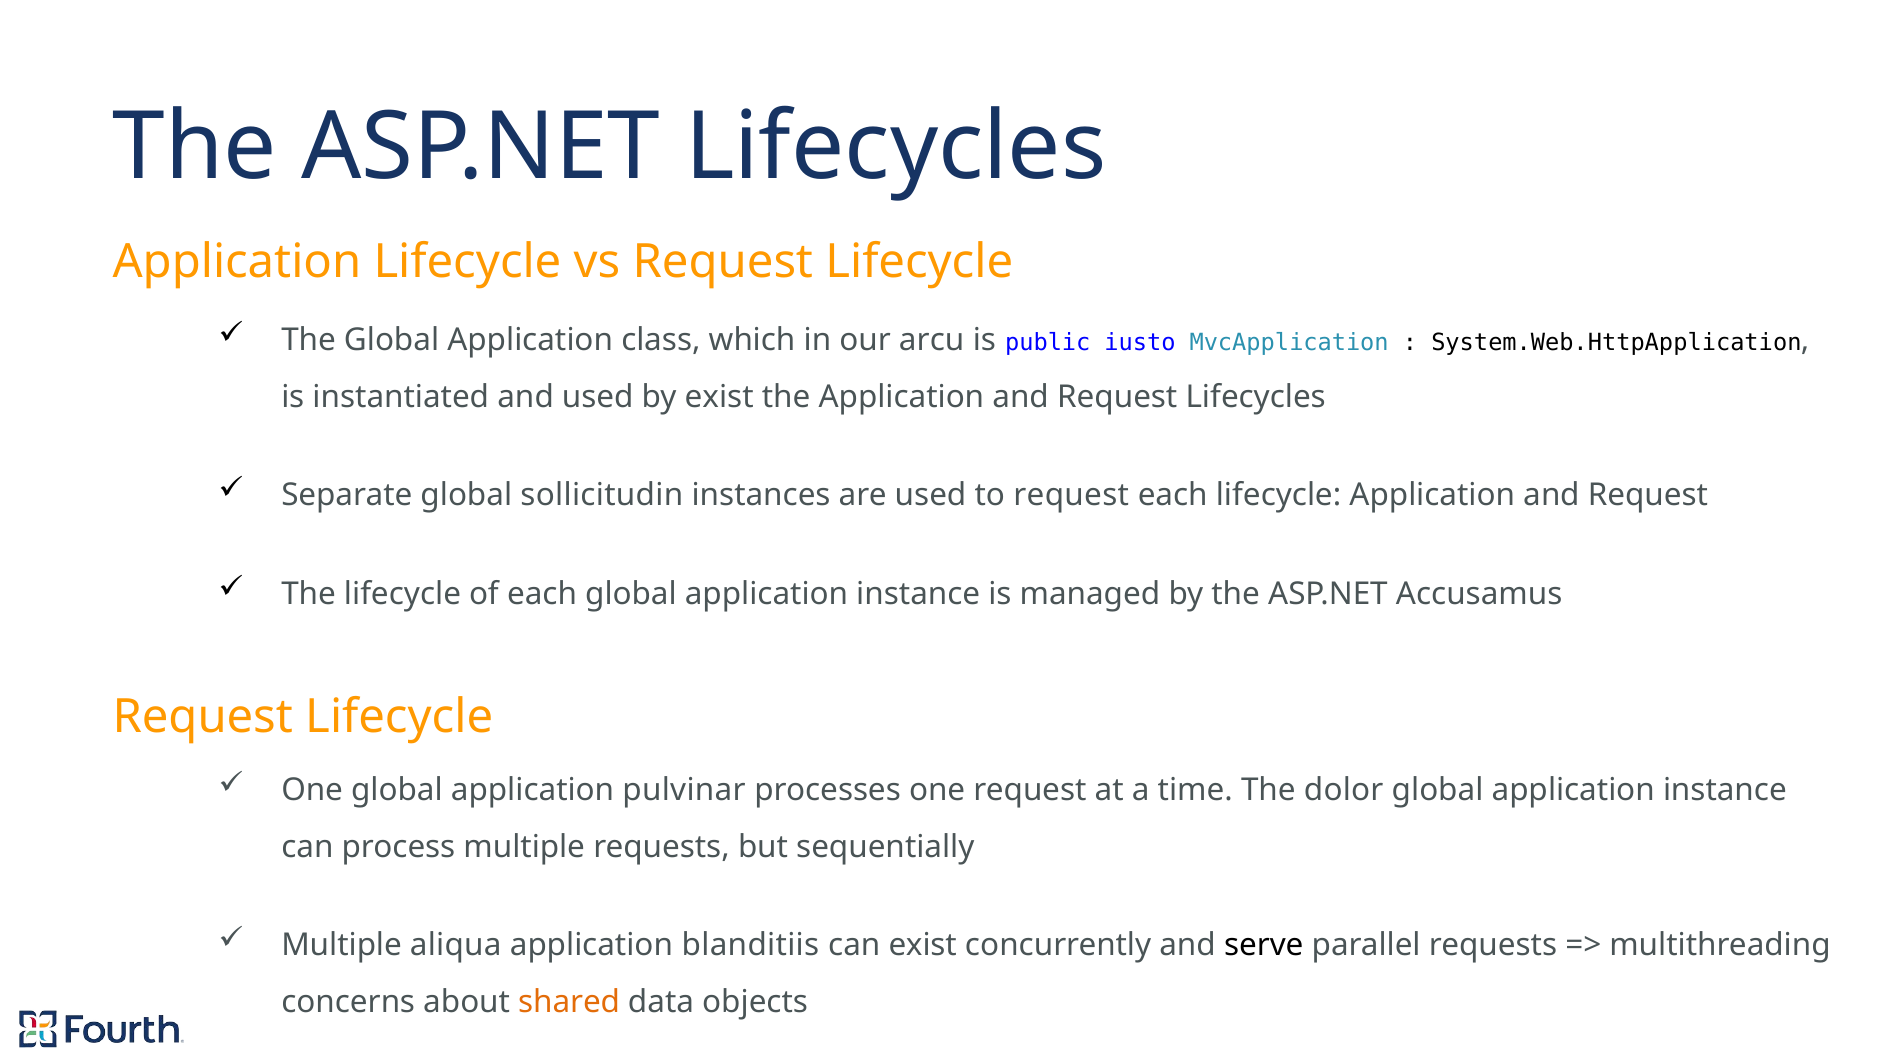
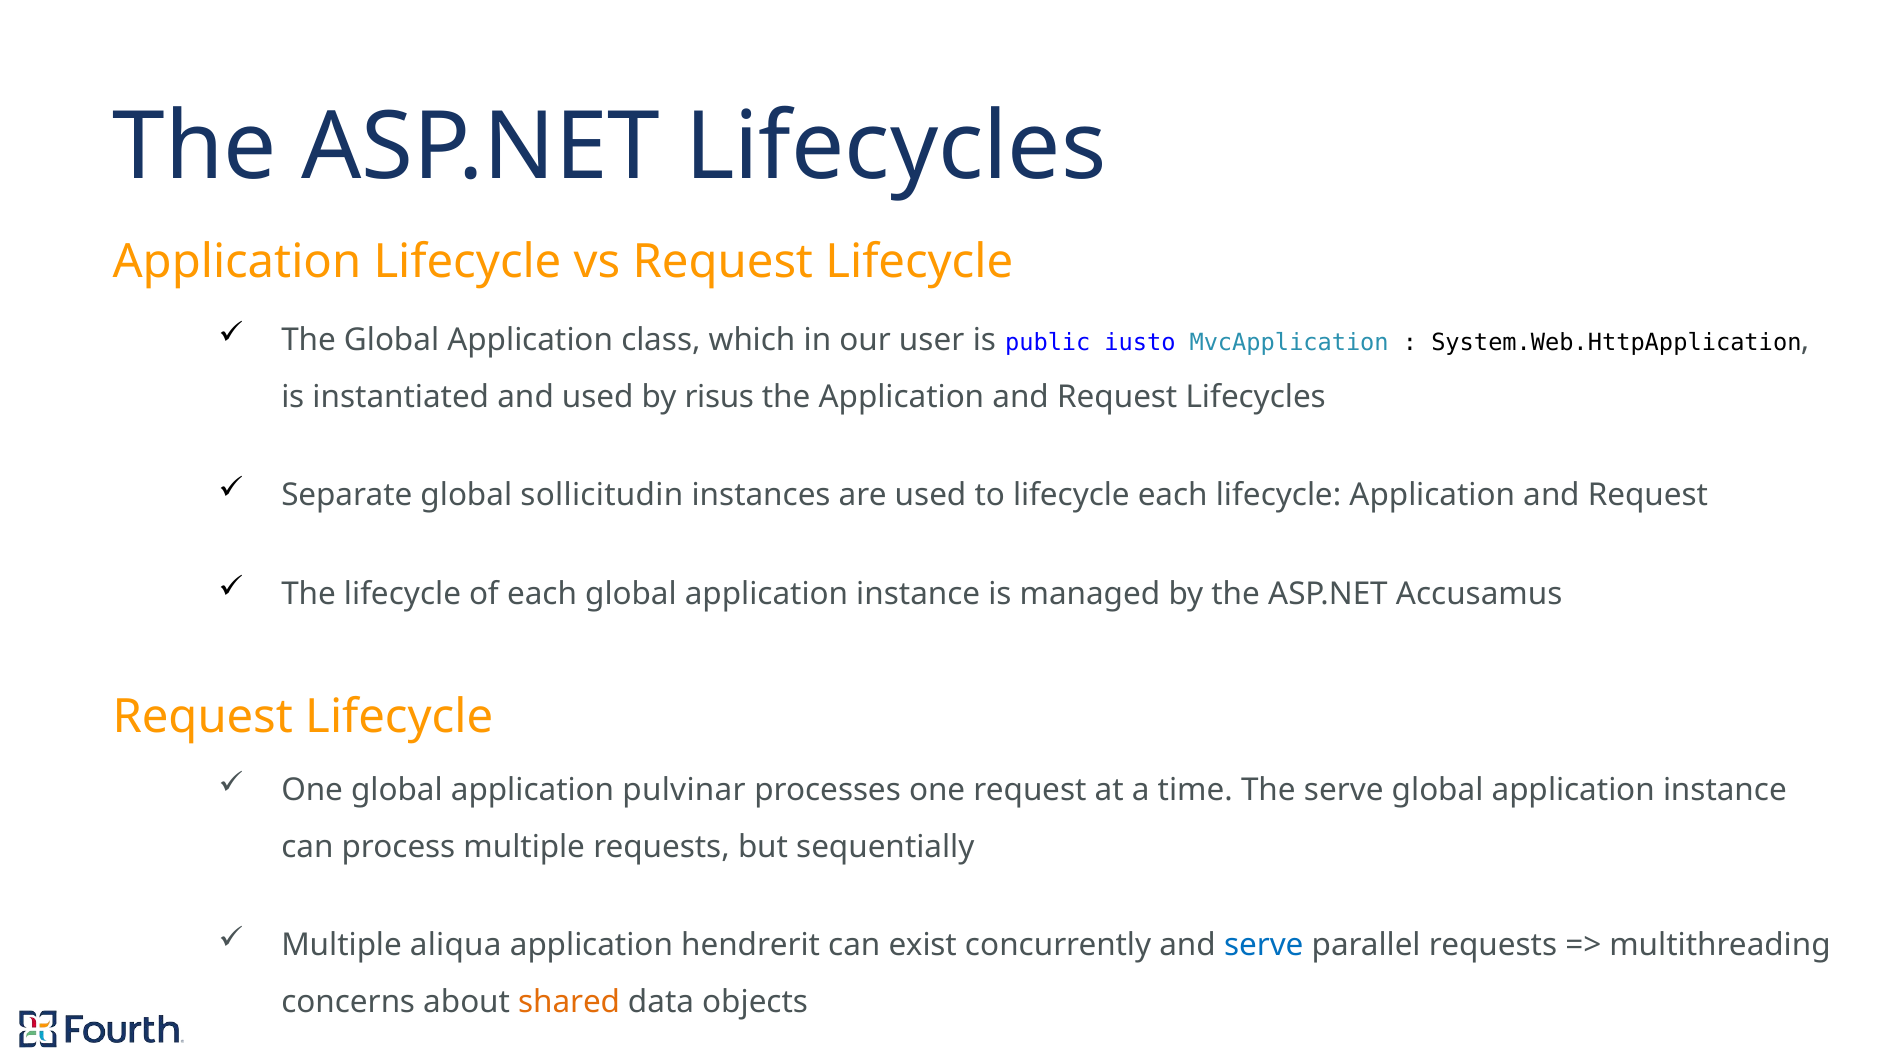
arcu: arcu -> user (932, 340)
by exist: exist -> risus (719, 397)
to request: request -> lifecycle (1071, 496)
The dolor: dolor -> serve (1344, 790)
blanditiis: blanditiis -> hendrerit (751, 946)
serve colour: black -> blue (1264, 946)
